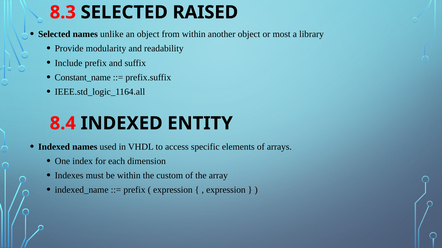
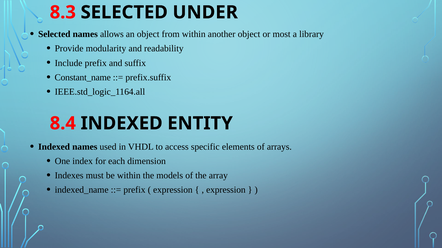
RAISED: RAISED -> UNDER (205, 12)
unlike: unlike -> allows (112, 34)
custom: custom -> models (170, 176)
